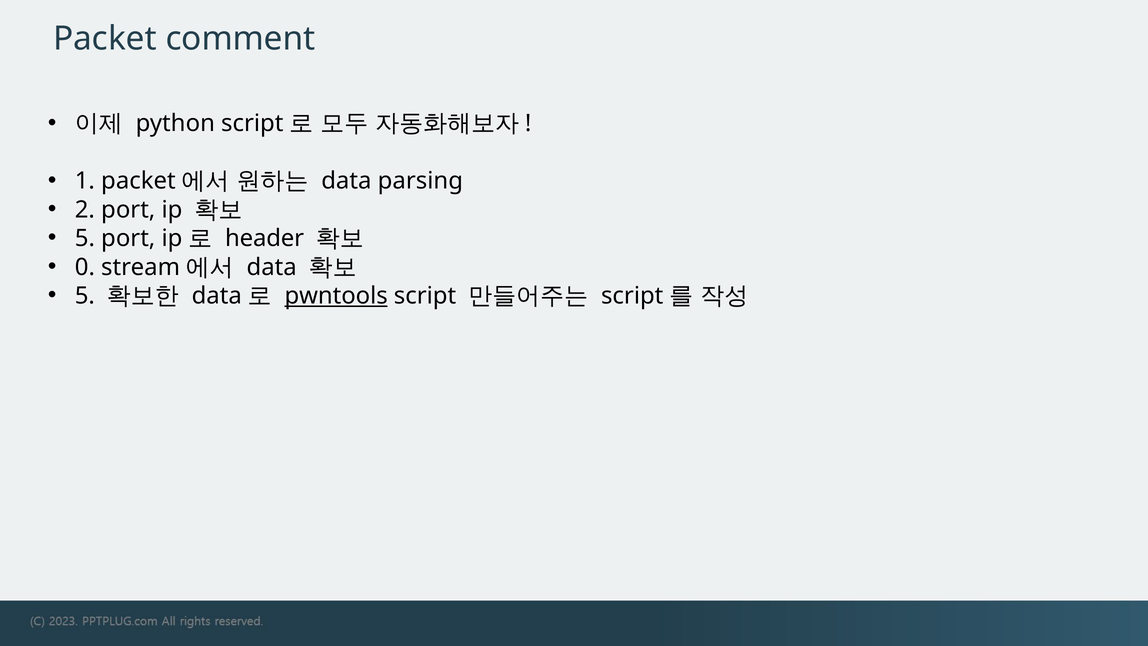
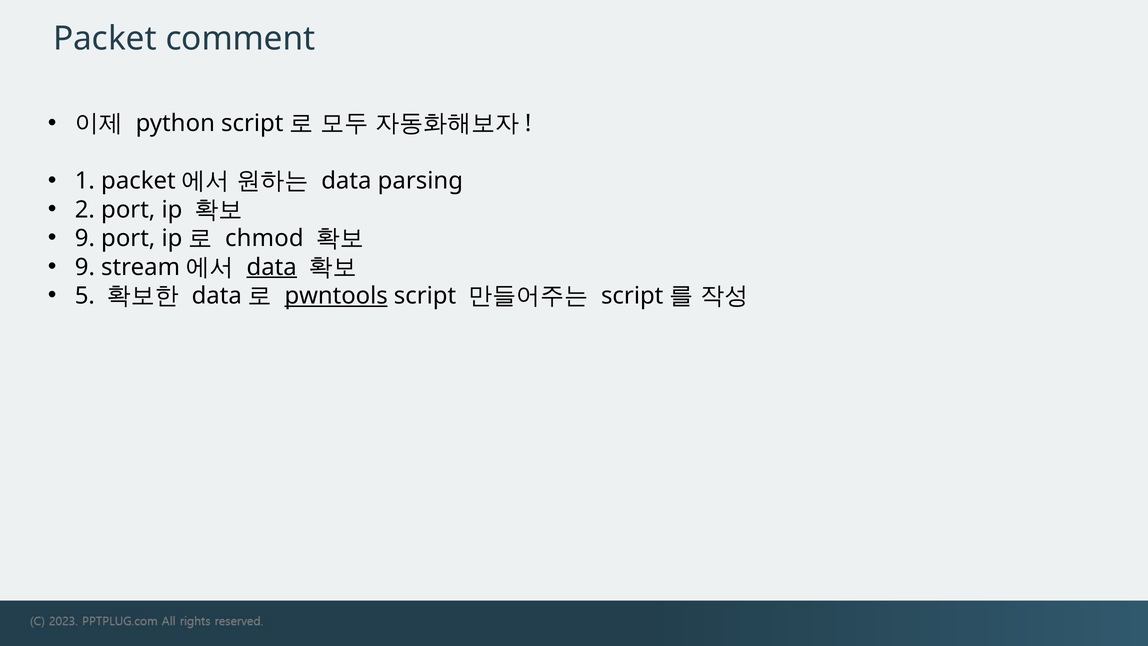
5: 5 -> 9 (85, 238)
header: header -> chmod (264, 238)
0: 0 -> 9 (85, 267)
data underline: none -> present (272, 267)
